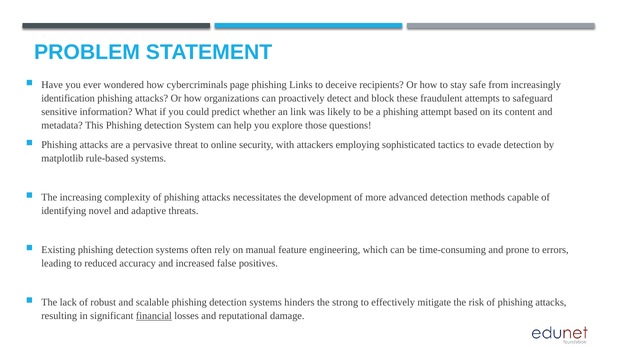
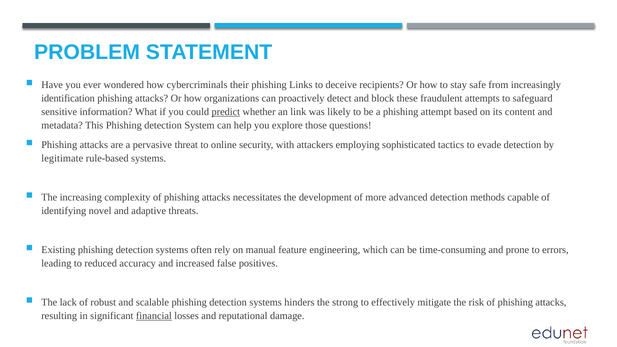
page: page -> their (239, 85)
predict underline: none -> present (226, 112)
matplotlib: matplotlib -> legitimate (62, 159)
